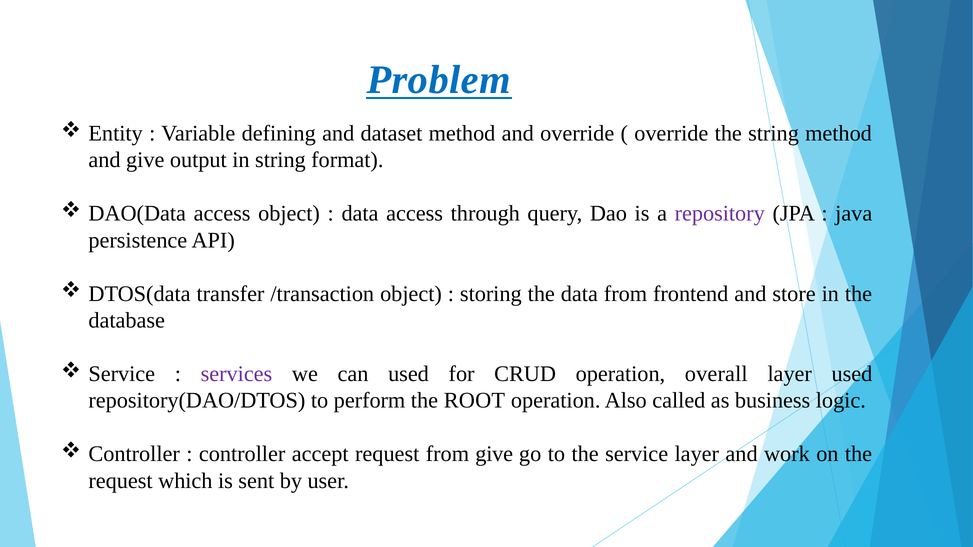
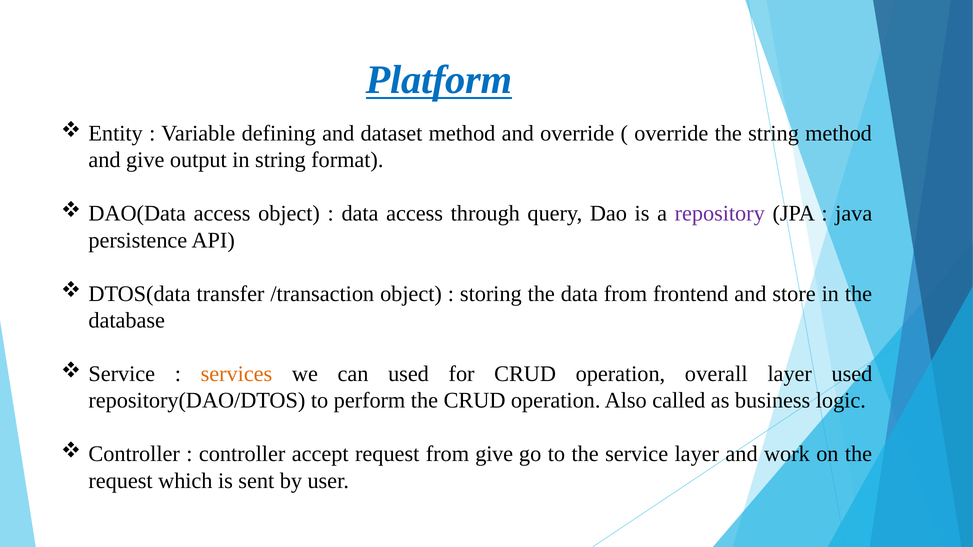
Problem: Problem -> Platform (439, 80)
services colour: purple -> orange (236, 374)
the ROOT: ROOT -> CRUD (475, 401)
